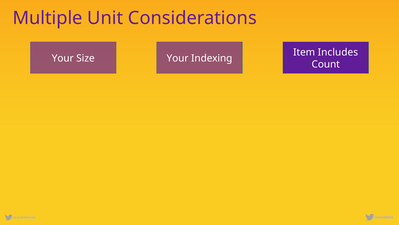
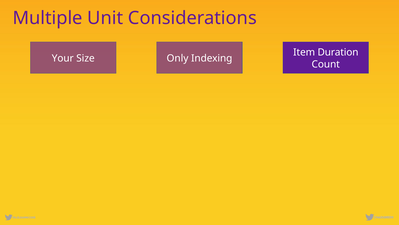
Includes: Includes -> Duration (338, 52)
Your: Your -> Only (178, 58)
